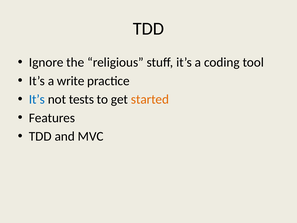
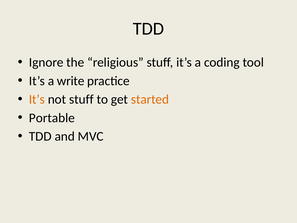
It’s colour: blue -> orange (37, 99)
not tests: tests -> stuff (81, 99)
Features: Features -> Portable (52, 118)
